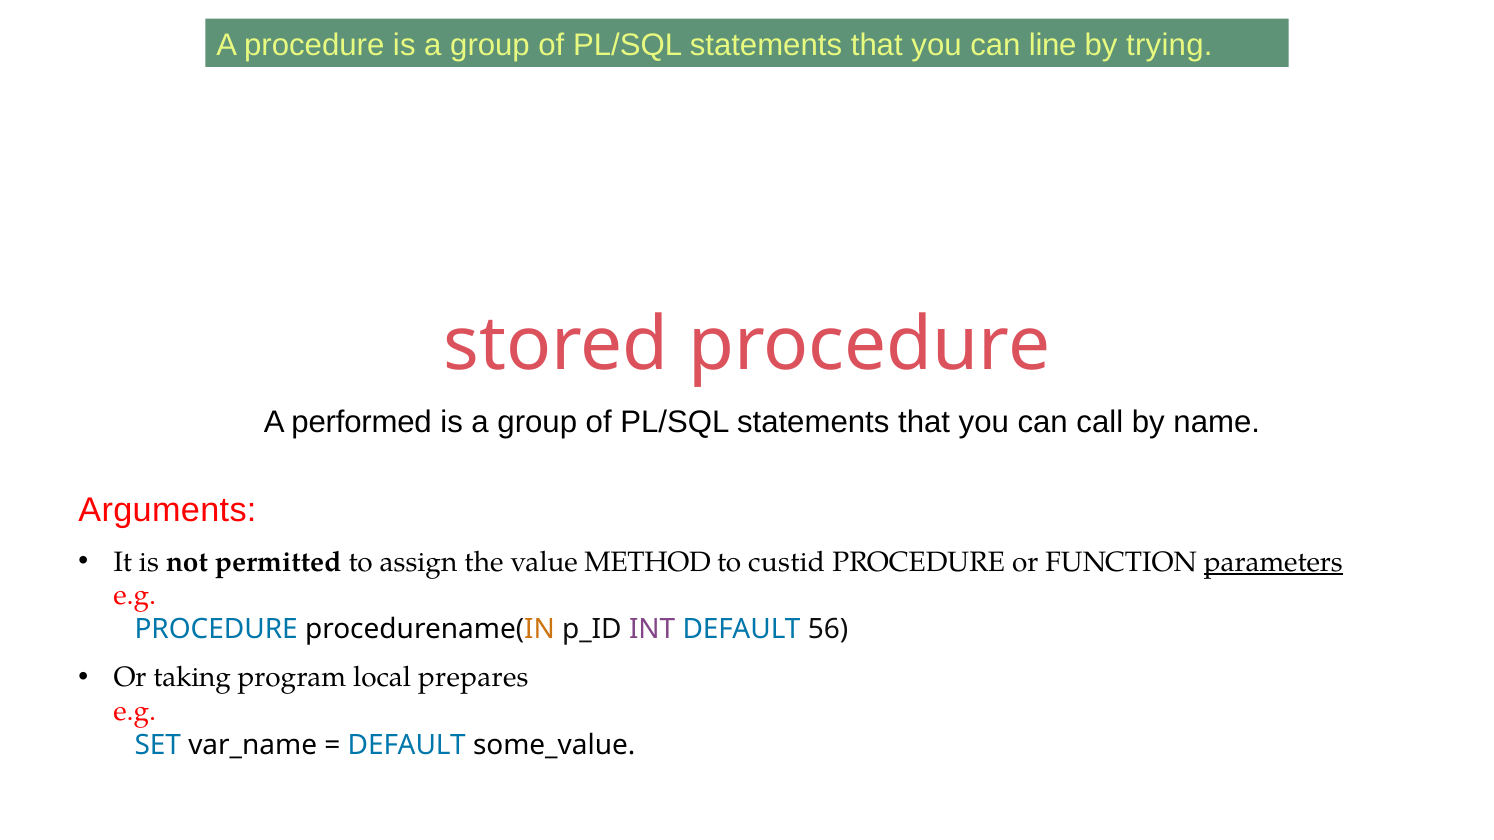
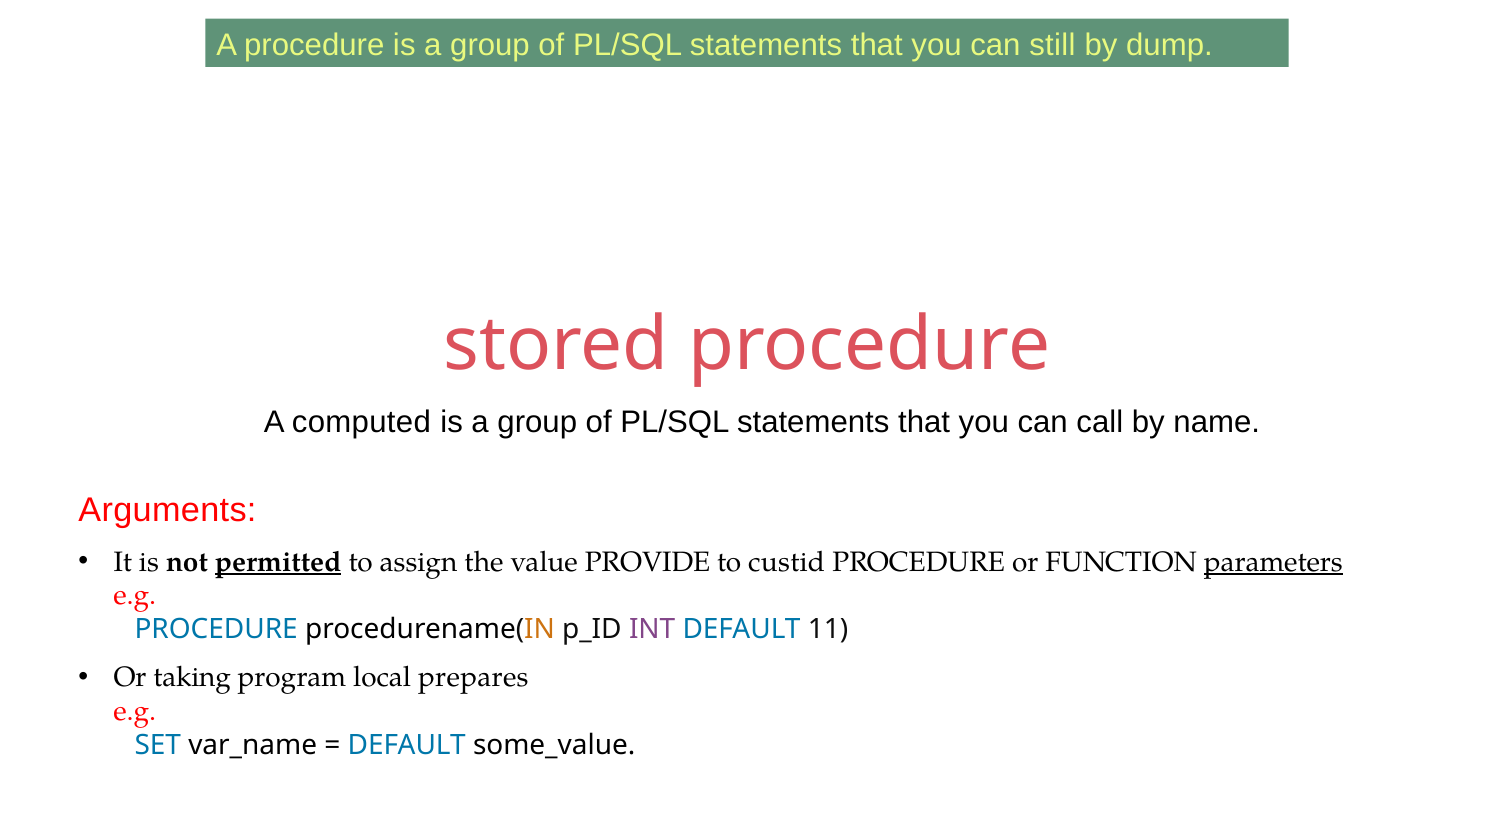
line: line -> still (1052, 45)
trying: trying -> dump (1169, 45)
performed: performed -> computed (361, 422)
permitted underline: none -> present (278, 562)
METHOD: METHOD -> PROVIDE (648, 562)
56: 56 -> 11 (828, 629)
